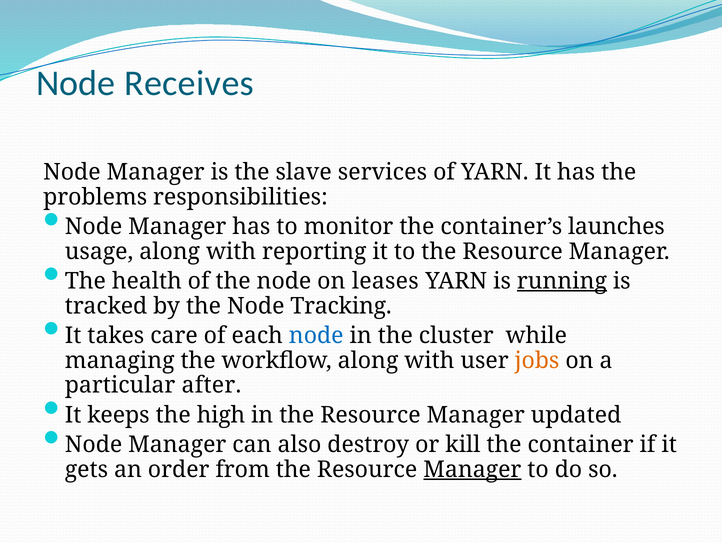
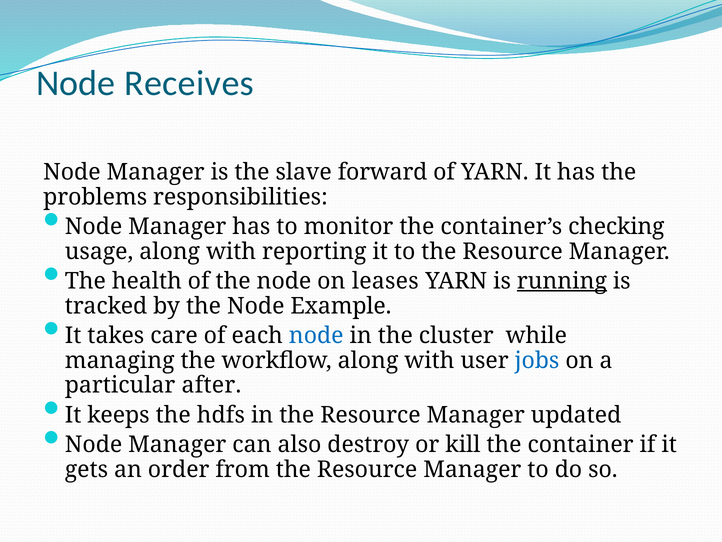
services: services -> forward (383, 172)
launches: launches -> checking (616, 226)
Tracking: Tracking -> Example (341, 306)
jobs colour: orange -> blue (537, 360)
high: high -> hdfs (221, 415)
Manager underline: present -> none (472, 469)
